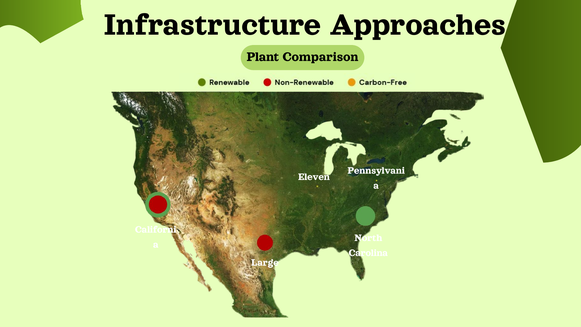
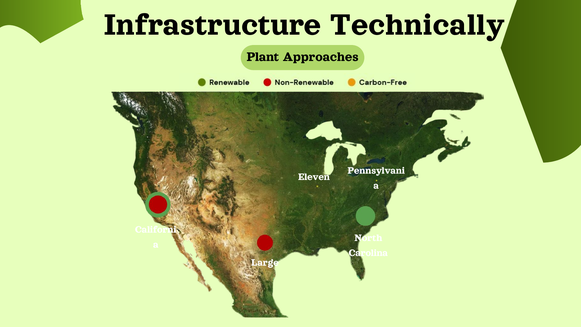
Approaches: Approaches -> Technically (418, 24)
Comparison: Comparison -> Approaches (321, 57)
